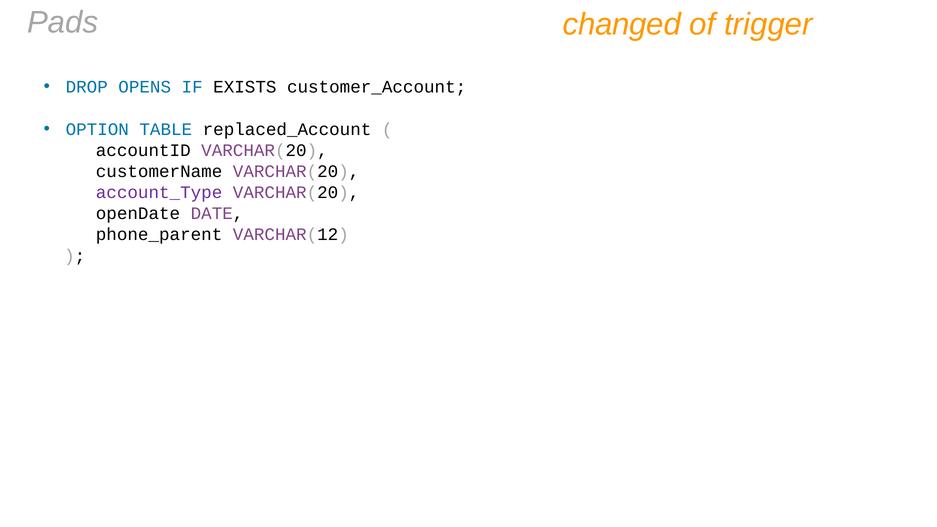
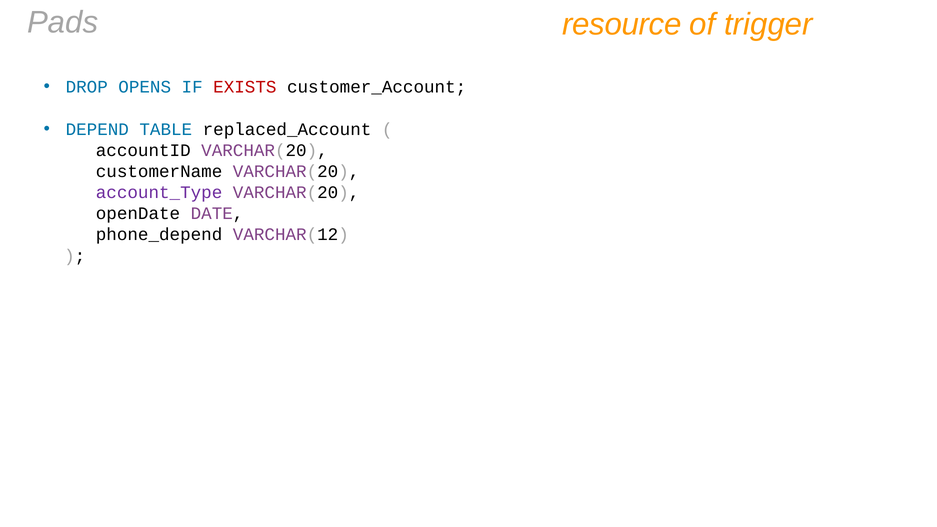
changed: changed -> resource (622, 24)
EXISTS colour: black -> red (245, 87)
OPTION: OPTION -> DEPEND (97, 129)
phone_parent: phone_parent -> phone_depend (159, 235)
